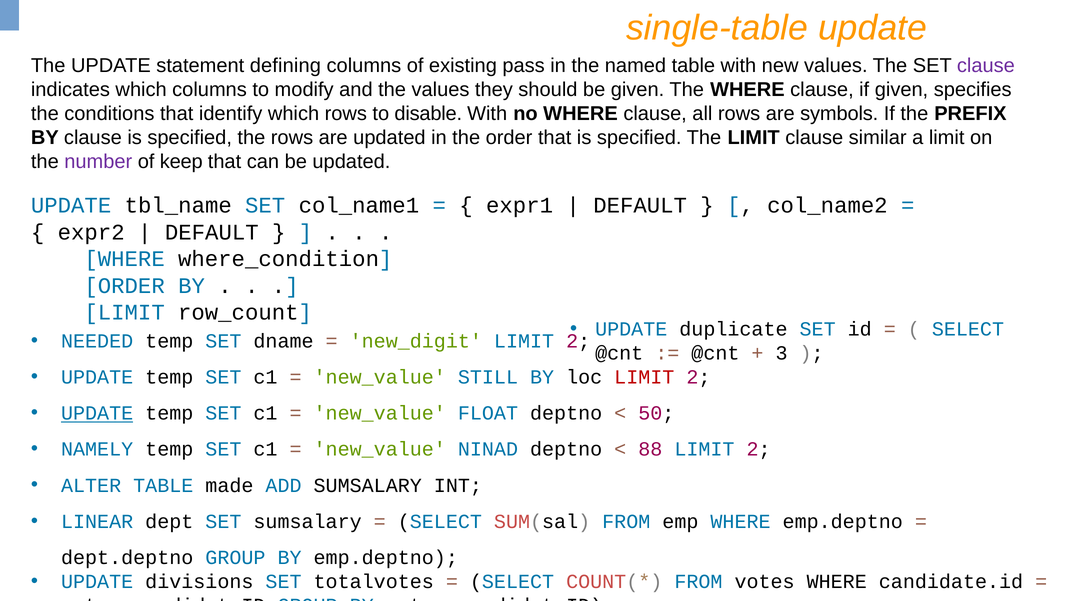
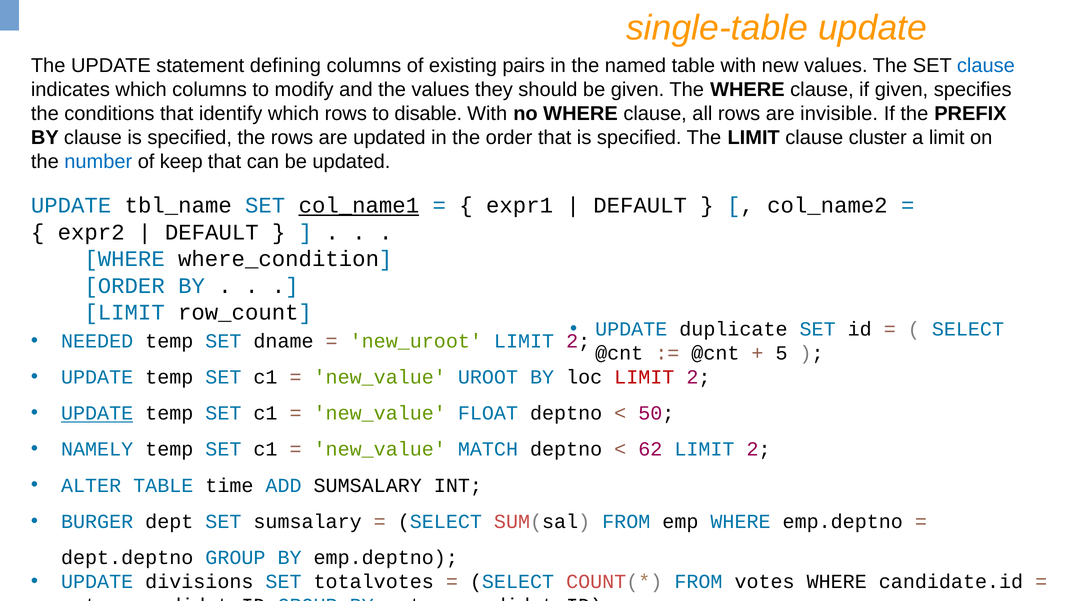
pass: pass -> pairs (524, 65)
clause colour: purple -> blue (986, 65)
symbols: symbols -> invisible (839, 114)
similar: similar -> cluster (878, 138)
number colour: purple -> blue (98, 162)
col_name1 underline: none -> present (359, 206)
new_digit: new_digit -> new_uroot (416, 341)
3: 3 -> 5 (782, 353)
STILL: STILL -> UROOT (488, 377)
NINAD: NINAD -> MATCH (488, 450)
88: 88 -> 62 (650, 450)
made: made -> time (229, 486)
LINEAR: LINEAR -> BURGER (97, 522)
